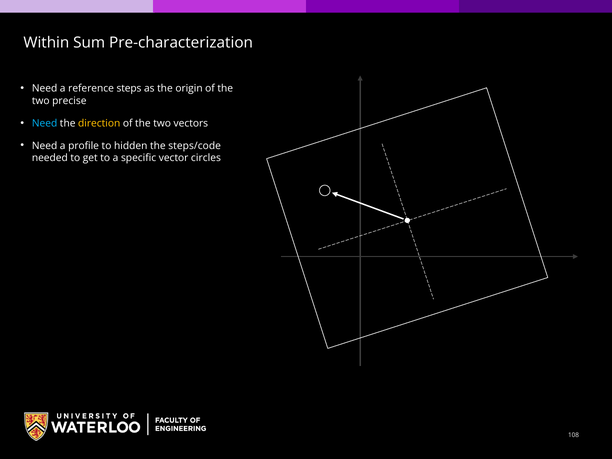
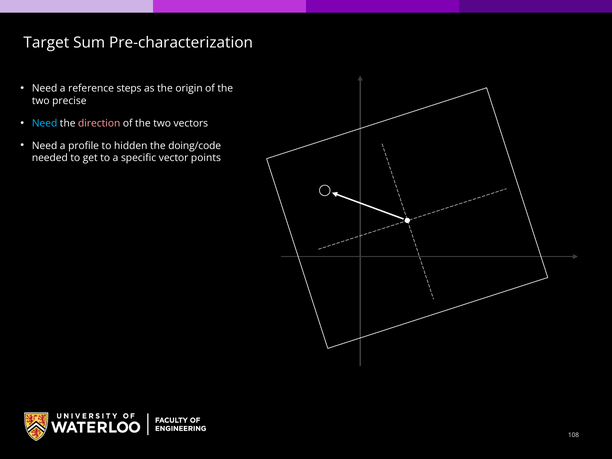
Within: Within -> Target (46, 43)
direction colour: yellow -> pink (99, 123)
steps/code: steps/code -> doing/code (195, 146)
circles: circles -> points (206, 158)
